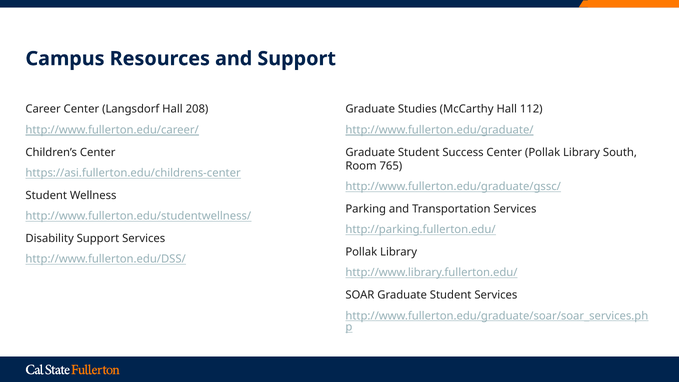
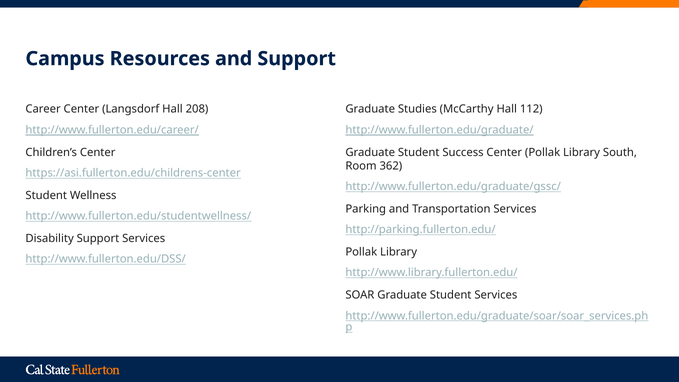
765: 765 -> 362 (391, 166)
